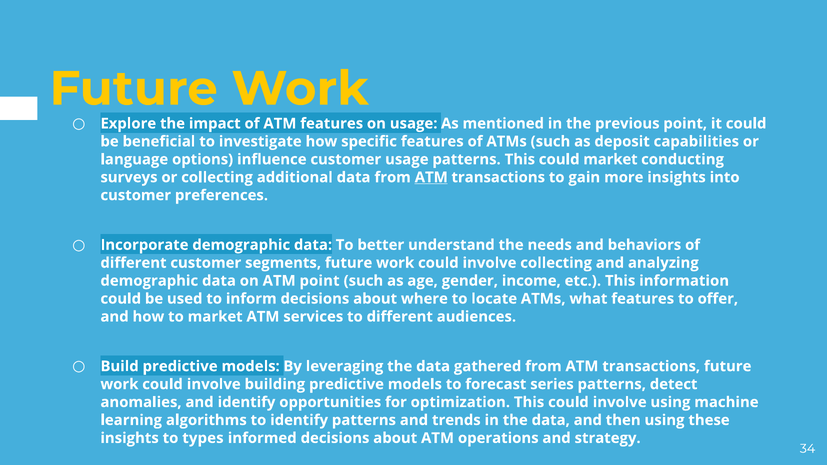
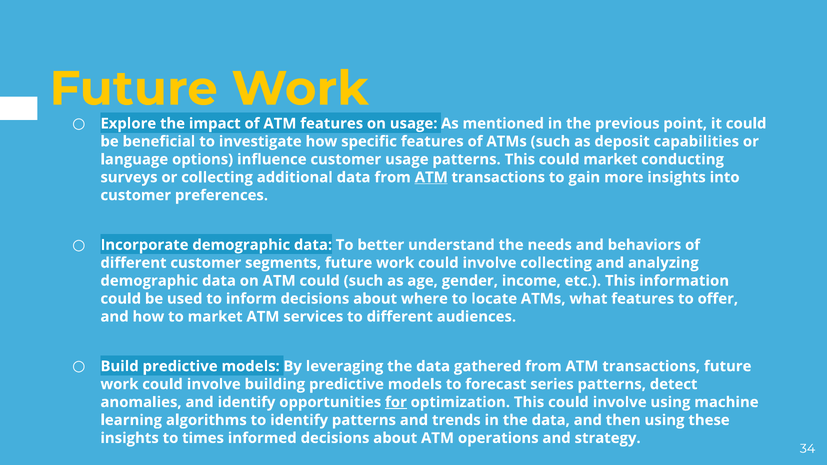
ATM point: point -> could (320, 281)
for underline: none -> present (396, 402)
types: types -> times (203, 438)
